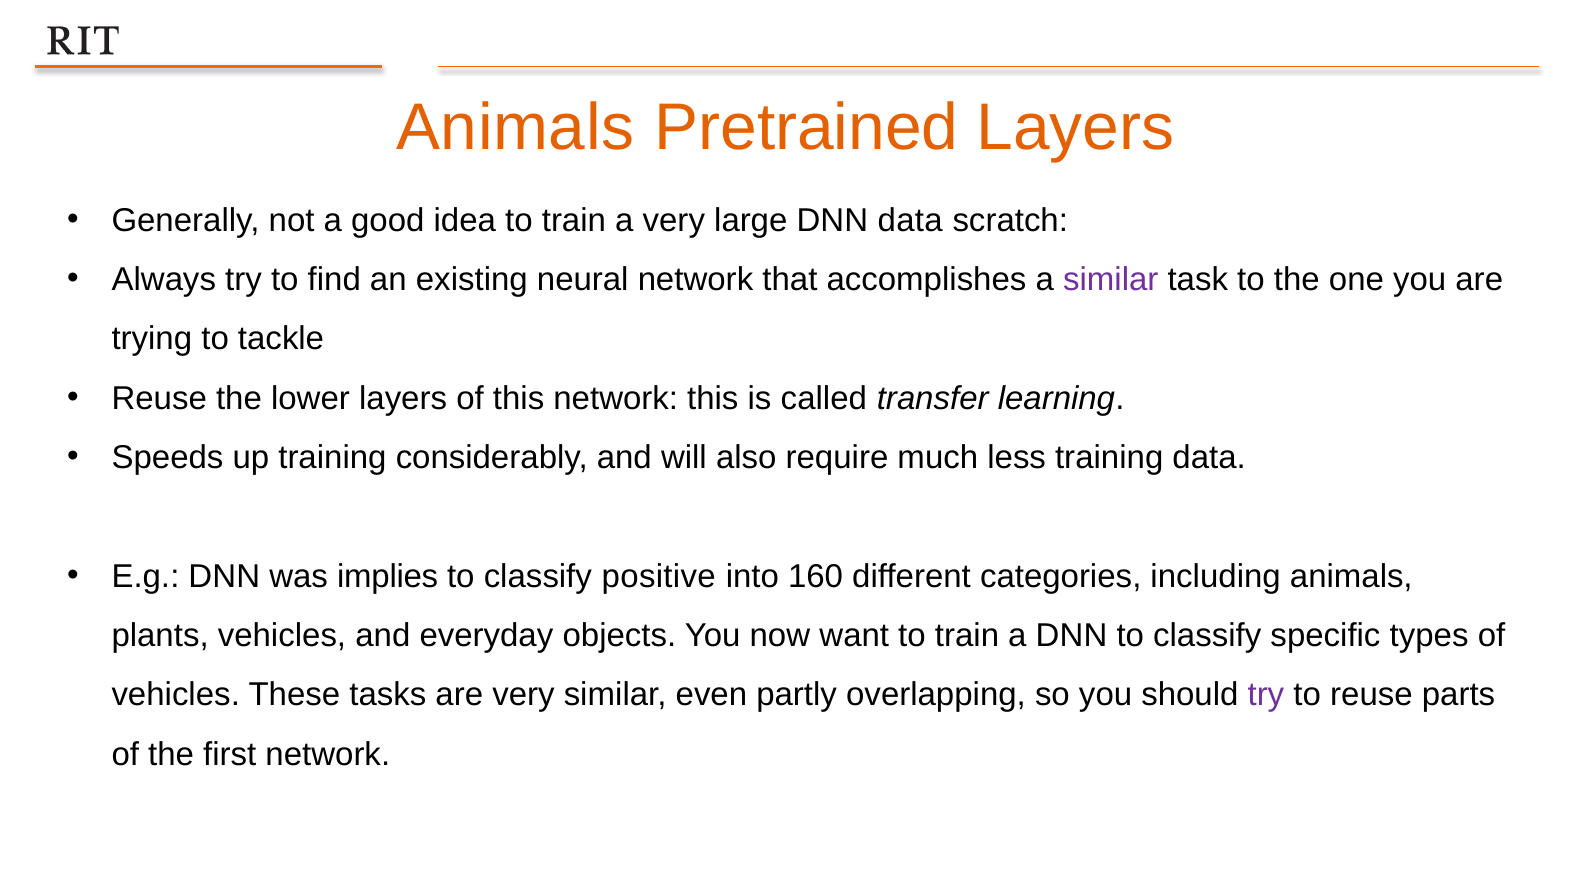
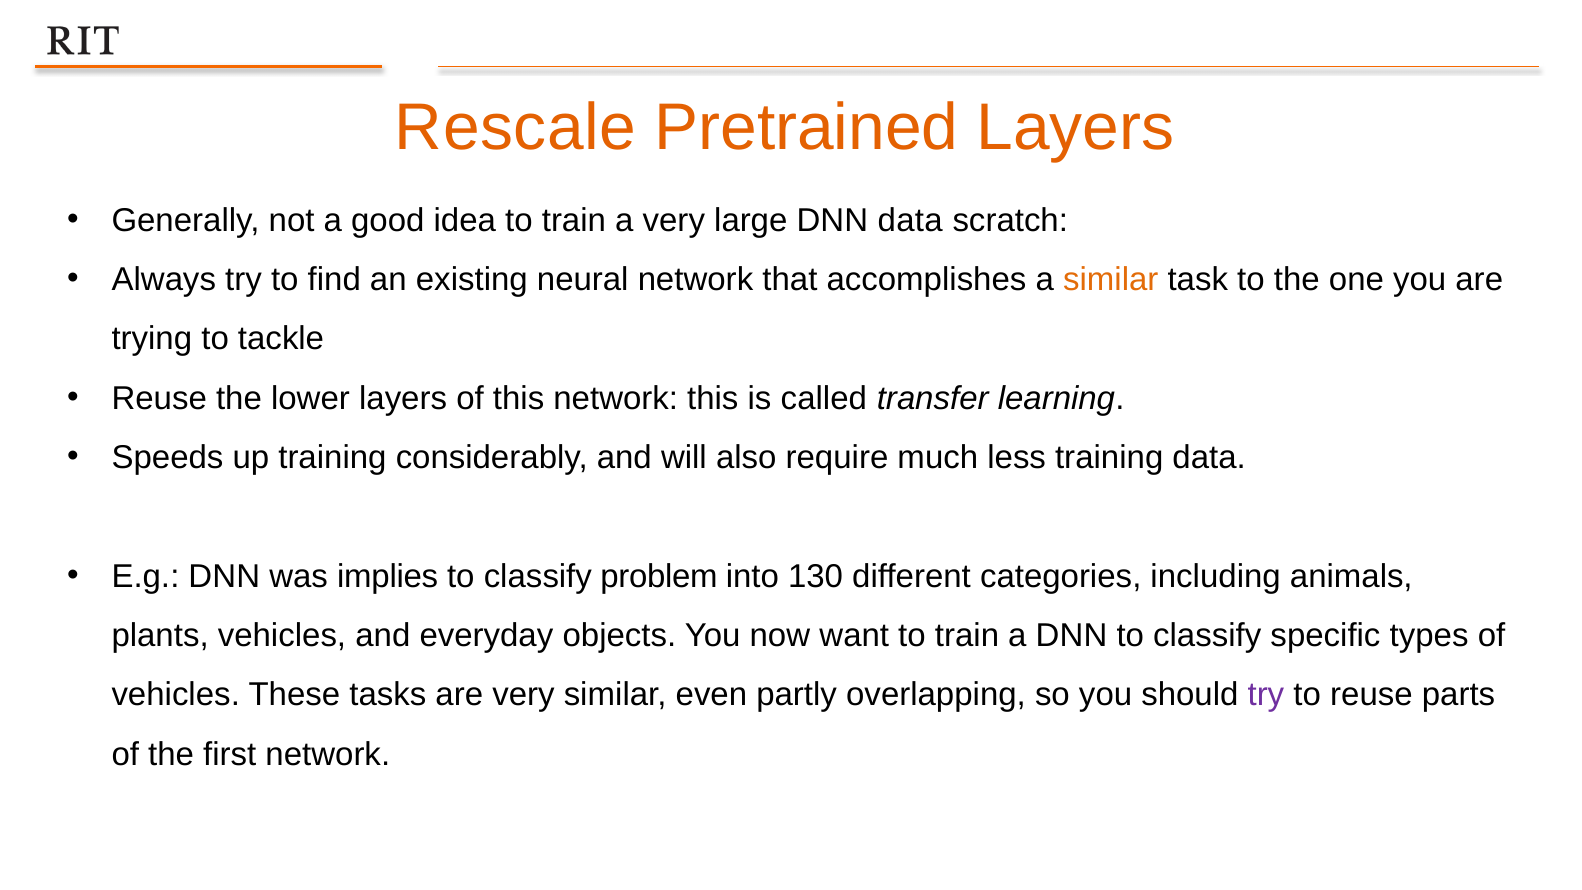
Animals: Animals -> Rescale (515, 128)
similar colour: purple -> orange (1111, 279)
positive: positive -> problem (659, 576)
160: 160 -> 130 (816, 576)
